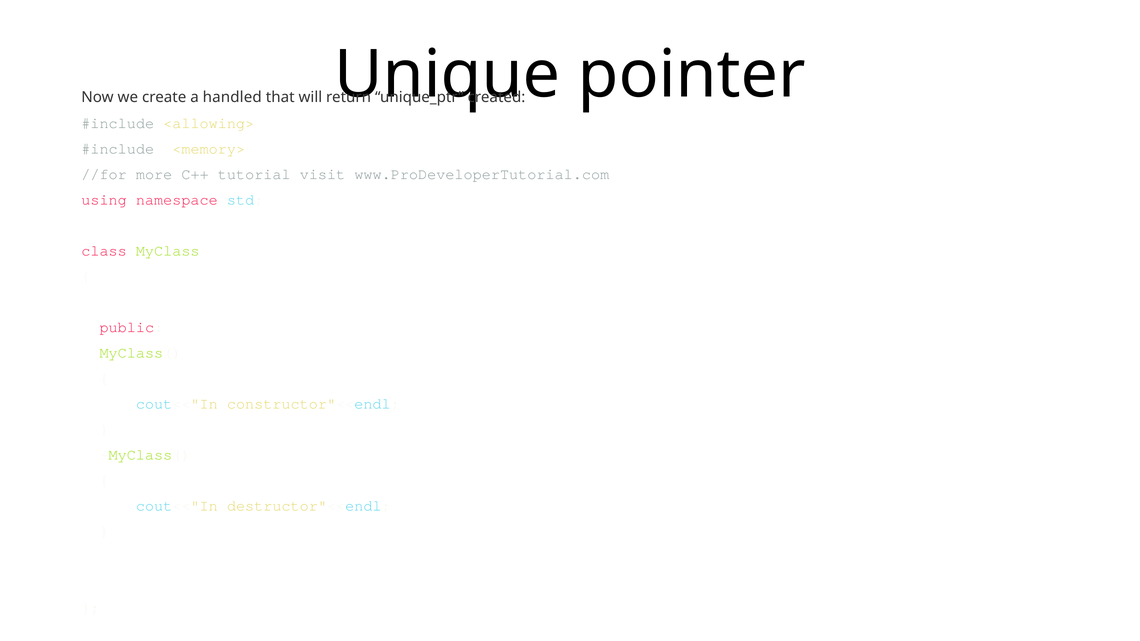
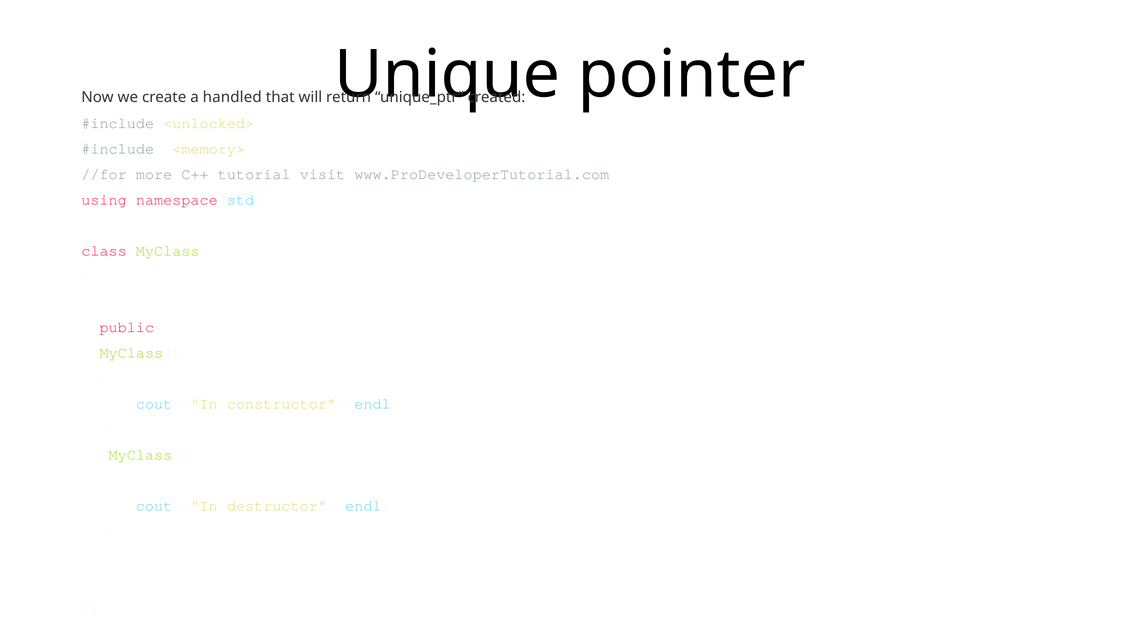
<allowing>: <allowing> -> <unlocked> (209, 123)
